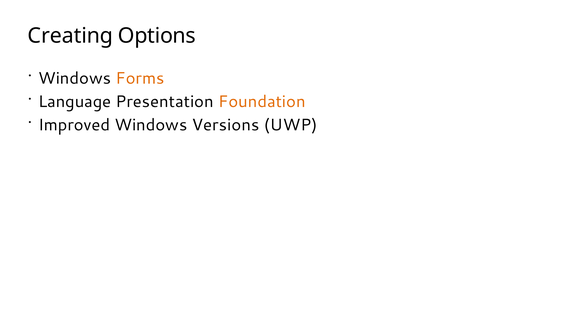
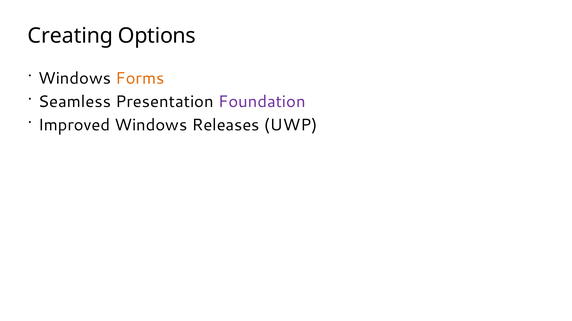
Language: Language -> Seamless (75, 102)
Foundation colour: orange -> purple (262, 102)
Versions: Versions -> Releases (226, 125)
